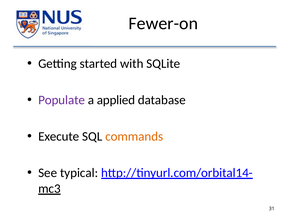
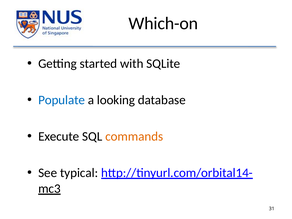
Fewer-on: Fewer-on -> Which-on (163, 23)
Populate colour: purple -> blue (62, 100)
applied: applied -> looking (116, 100)
